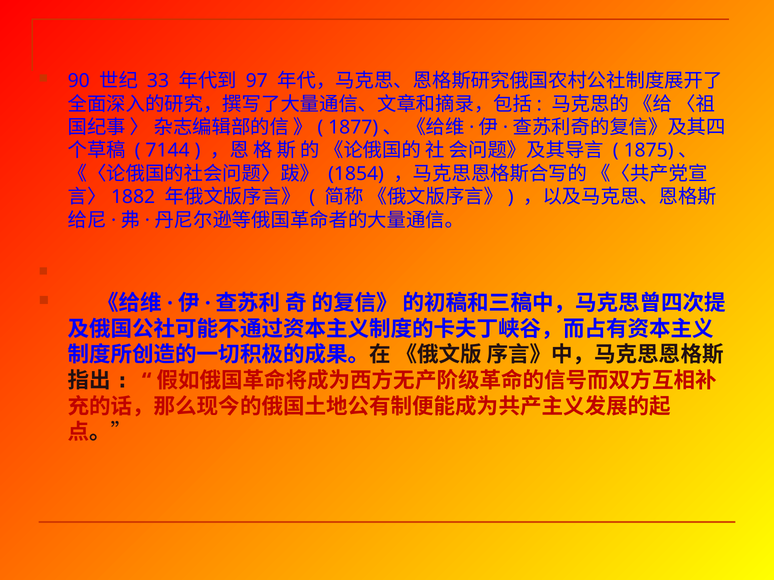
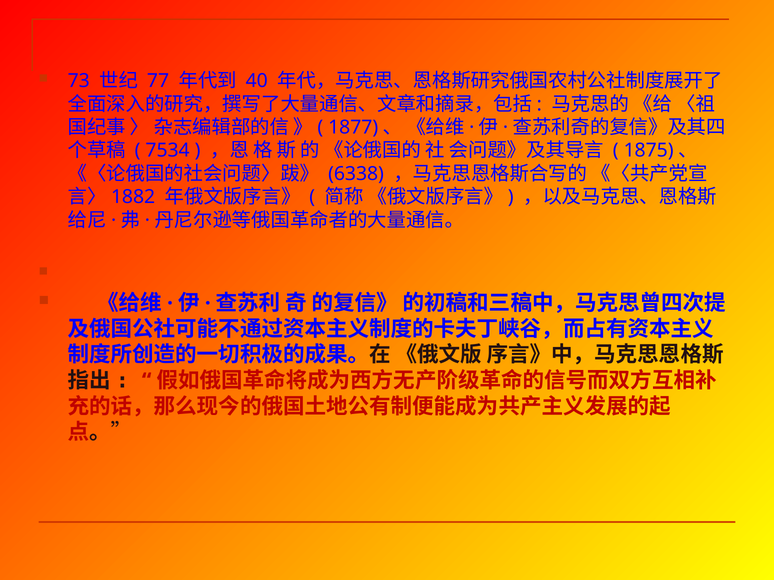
90: 90 -> 73 (79, 81)
33: 33 -> 77 (158, 81)
97: 97 -> 40 (257, 81)
7144: 7144 -> 7534 (168, 151)
1854: 1854 -> 6338 (356, 174)
